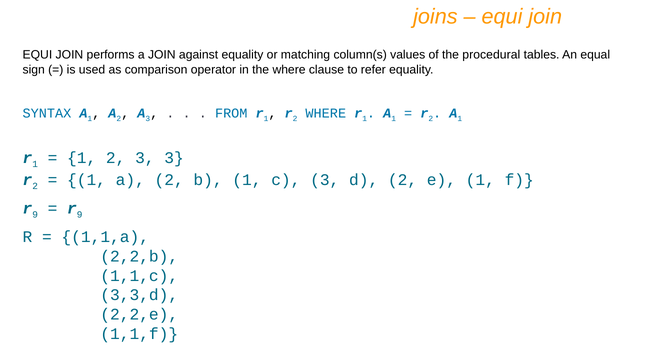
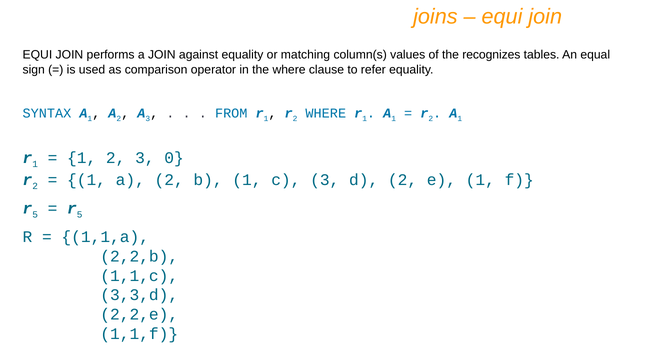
procedural: procedural -> recognizes (491, 55)
3 3: 3 -> 0 (174, 158)
9: 9 -> 5 (35, 215)
9: 9 -> 5 (80, 215)
